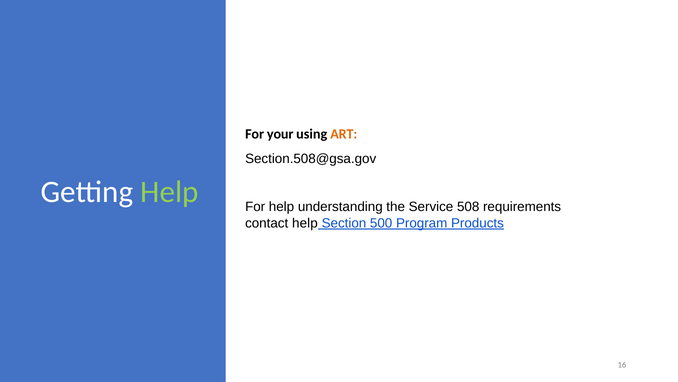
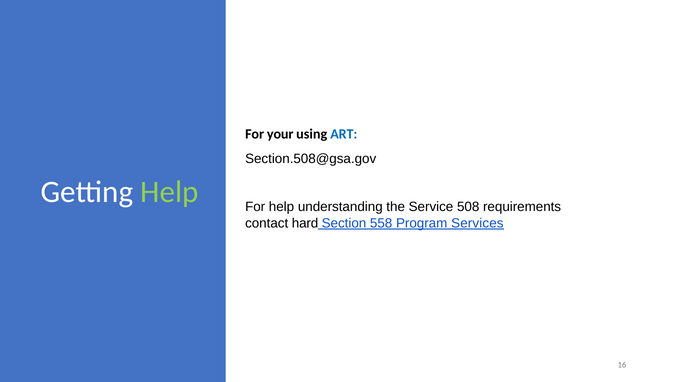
ART colour: orange -> blue (344, 134)
contact help: help -> hard (305, 223)
500: 500 -> 558 (381, 223)
Products: Products -> Services (477, 223)
